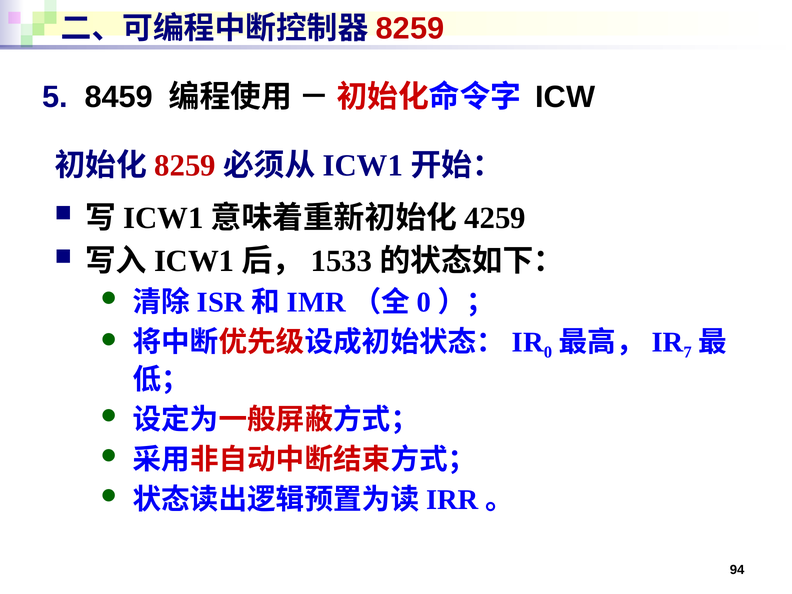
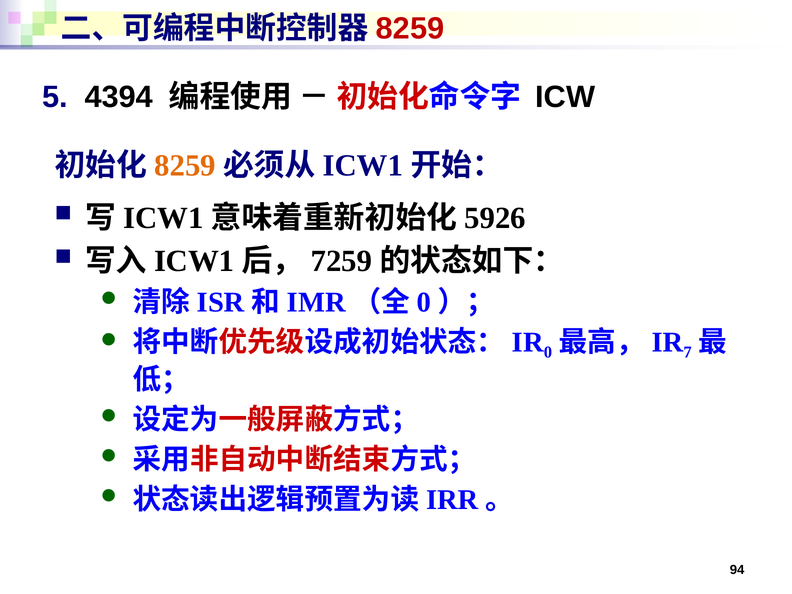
8459: 8459 -> 4394 (119, 97)
8259 colour: red -> orange (185, 166)
4259: 4259 -> 5926 (495, 218)
1533: 1533 -> 7259 (341, 261)
